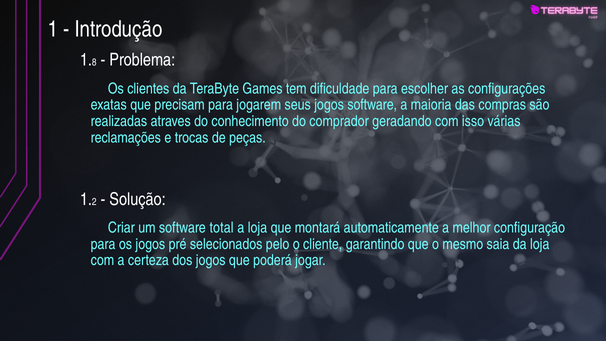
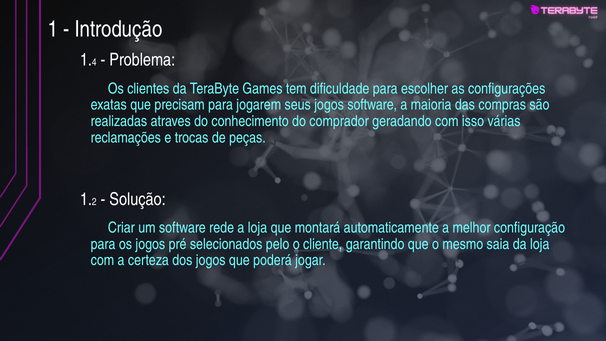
8: 8 -> 4 (94, 63)
total: total -> rede (222, 228)
